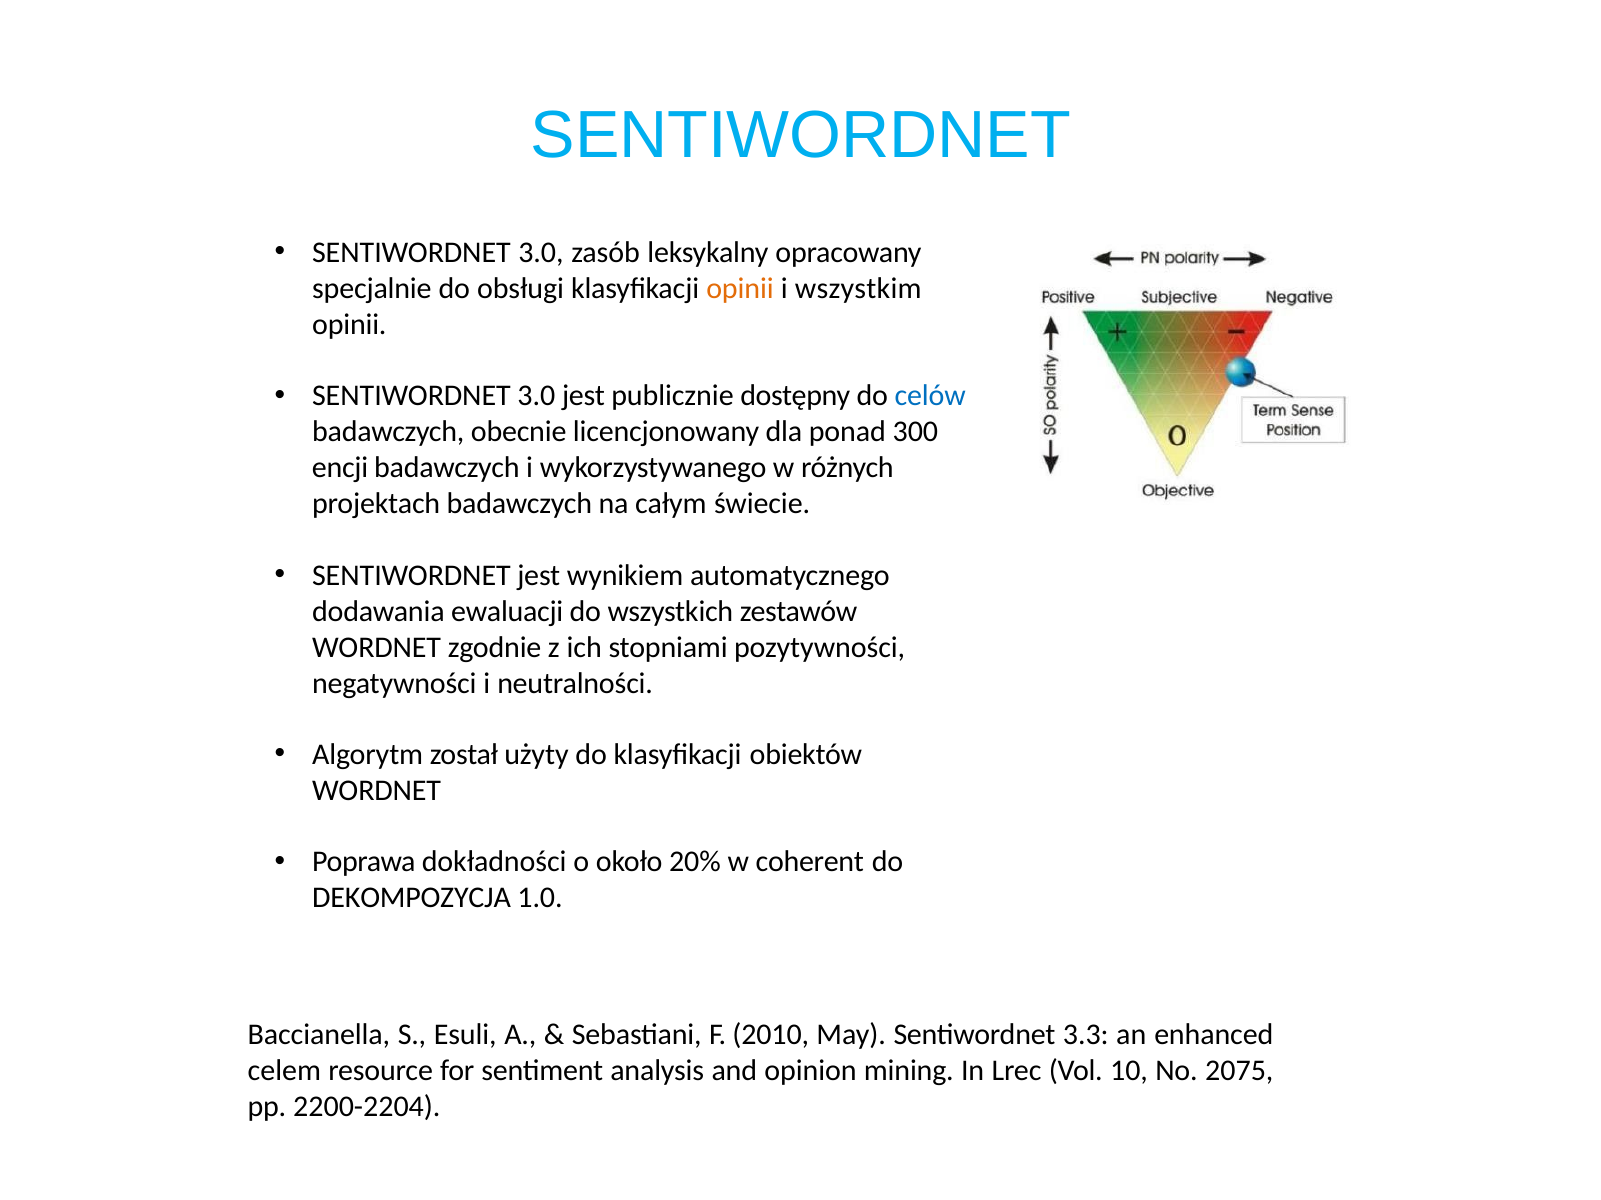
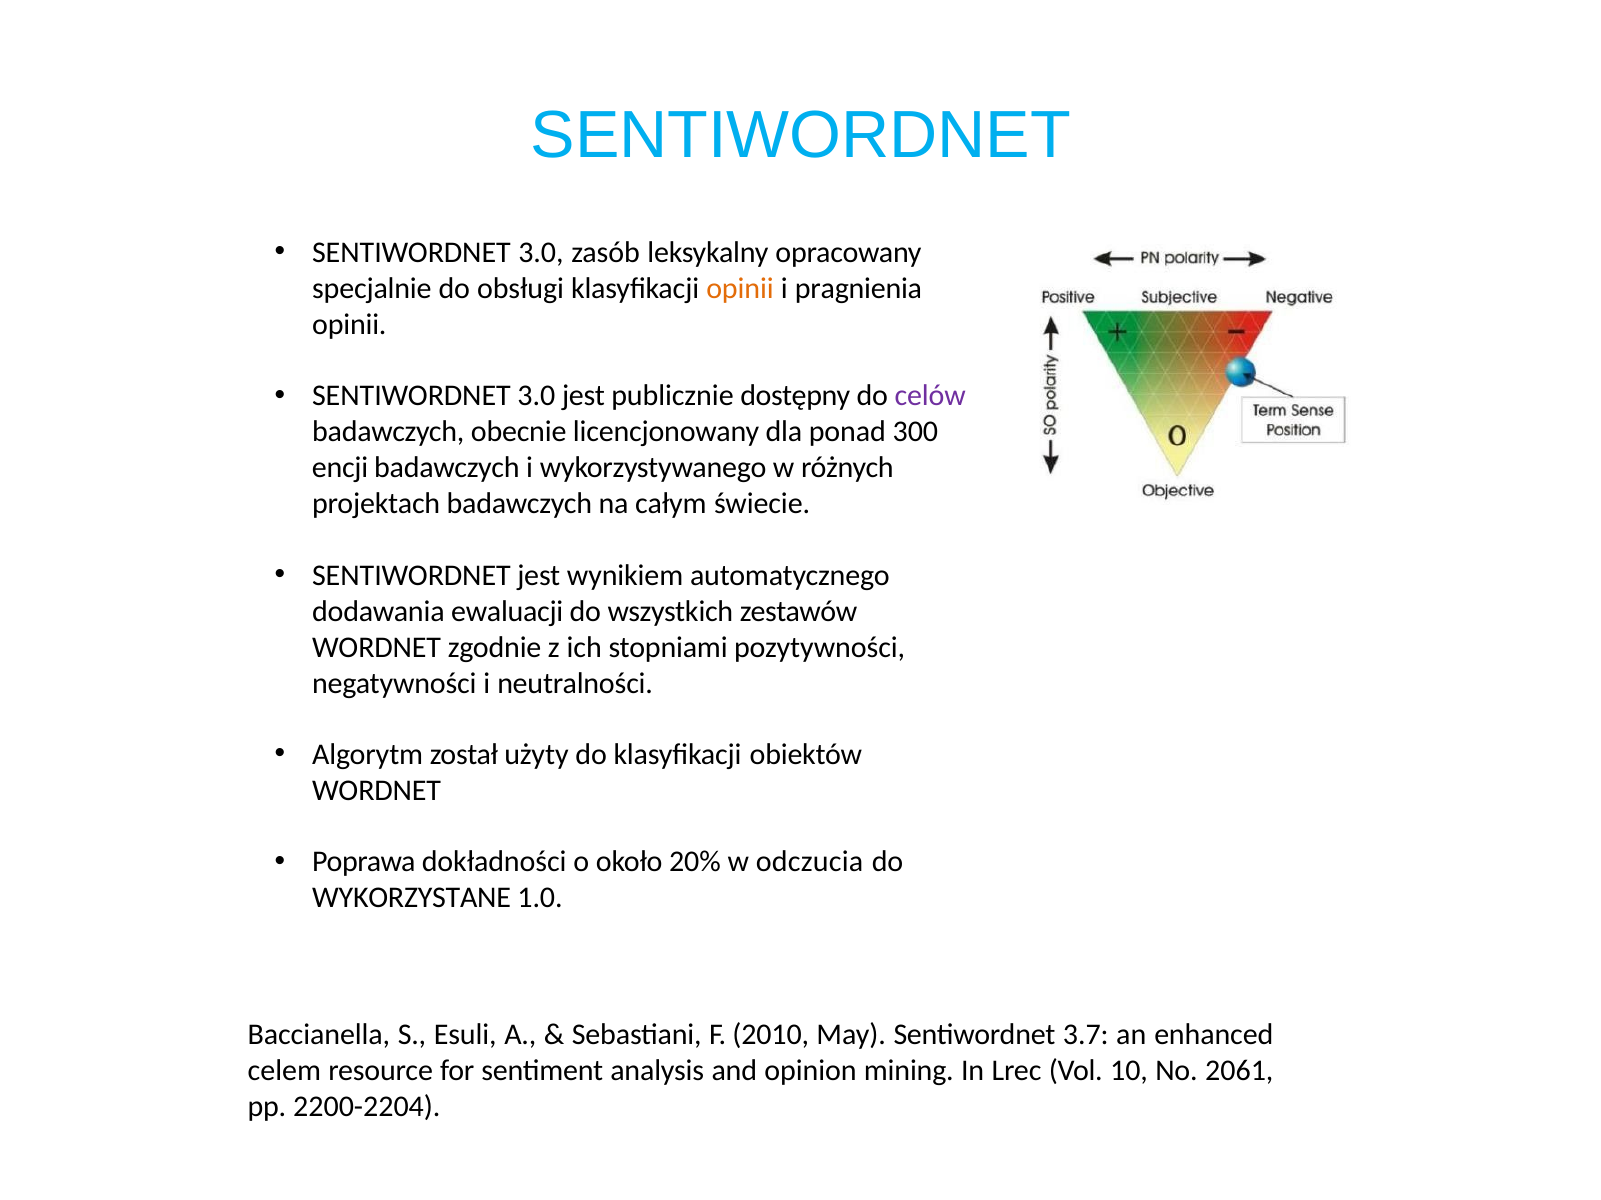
wszystkim: wszystkim -> pragnienia (858, 289)
celów colour: blue -> purple (930, 396)
coherent: coherent -> odczucia (810, 863)
DEKOMPOZYCJA: DEKOMPOZYCJA -> WYKORZYSTANE (412, 899)
3.3: 3.3 -> 3.7 (1086, 1035)
2075: 2075 -> 2061 (1239, 1071)
